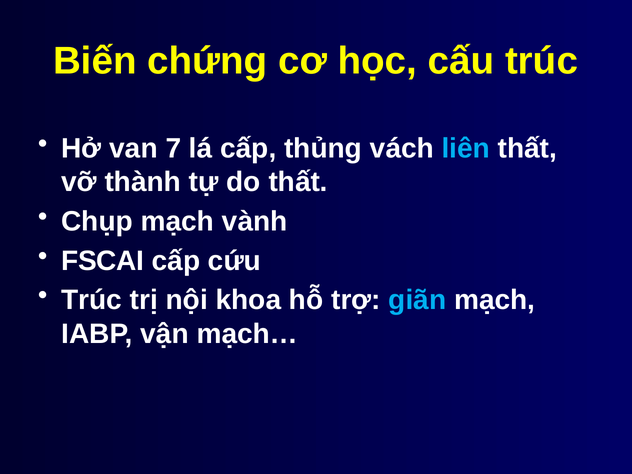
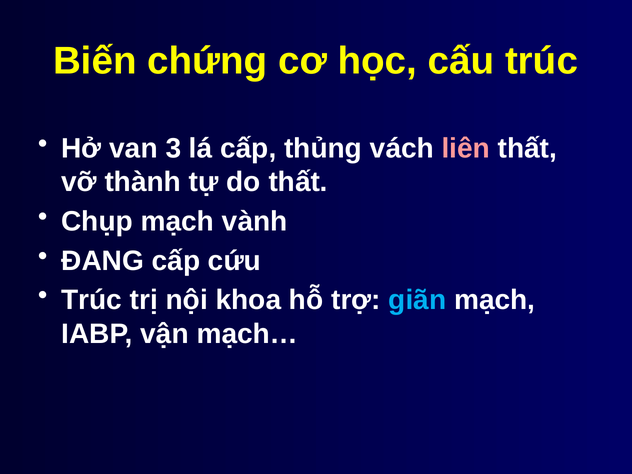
7: 7 -> 3 (173, 148)
liên colour: light blue -> pink (466, 148)
FSCAI: FSCAI -> ĐANG (103, 261)
